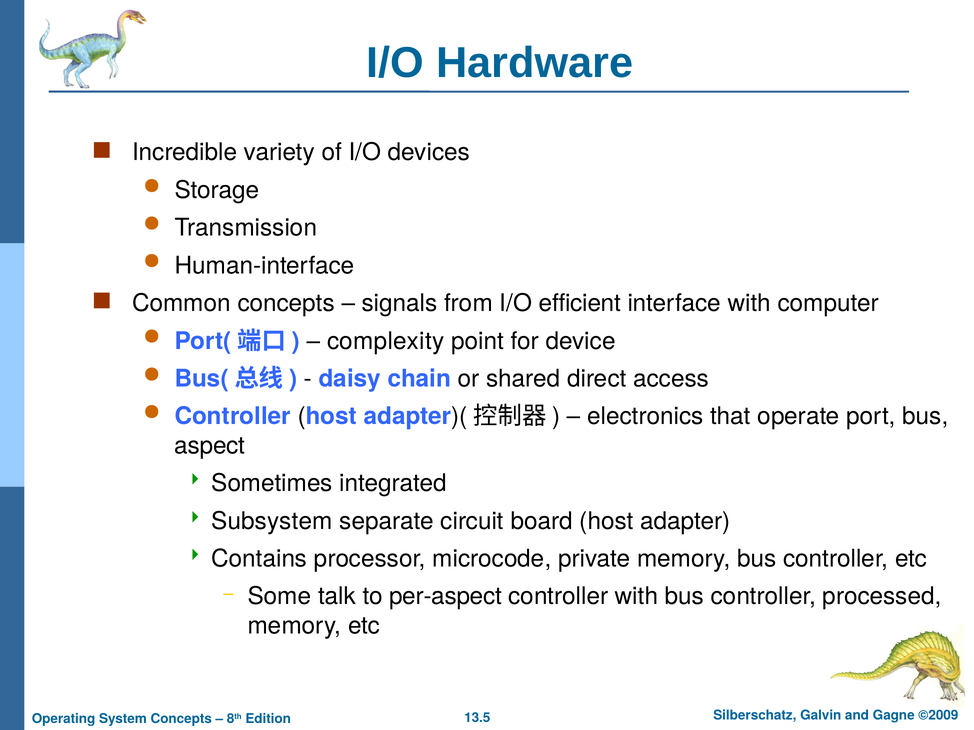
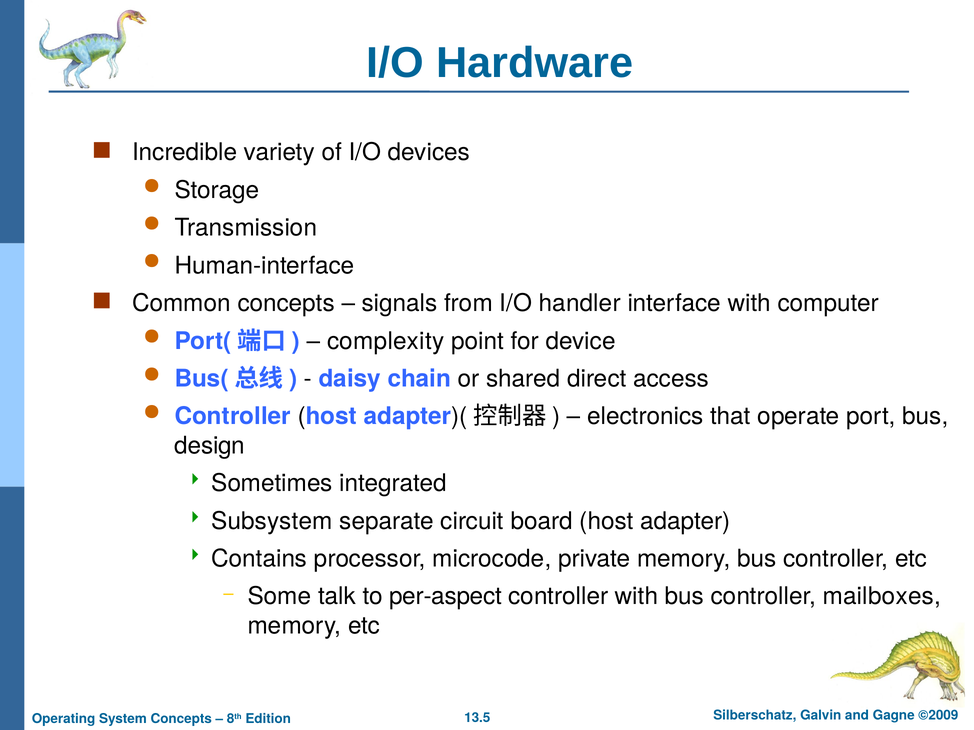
efficient: efficient -> handler (580, 303)
aspect: aspect -> design (210, 446)
processed: processed -> mailboxes (882, 597)
